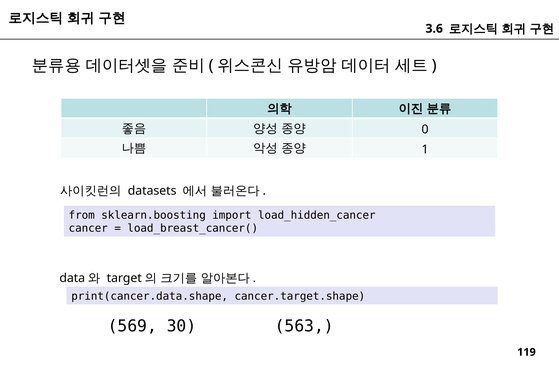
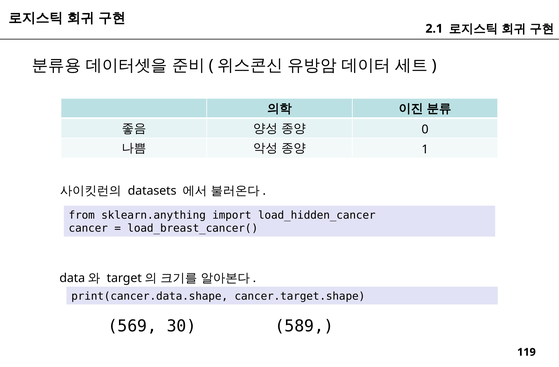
3.6: 3.6 -> 2.1 (434, 29)
sklearn.boosting: sklearn.boosting -> sklearn.anything (154, 215)
563: 563 -> 589 (304, 326)
